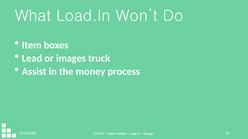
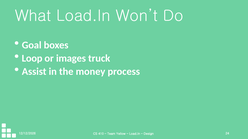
Item: Item -> Goal (32, 45)
Lead: Lead -> Loop (32, 58)
